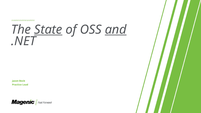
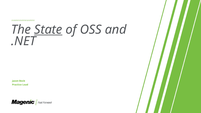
and underline: present -> none (116, 30)
